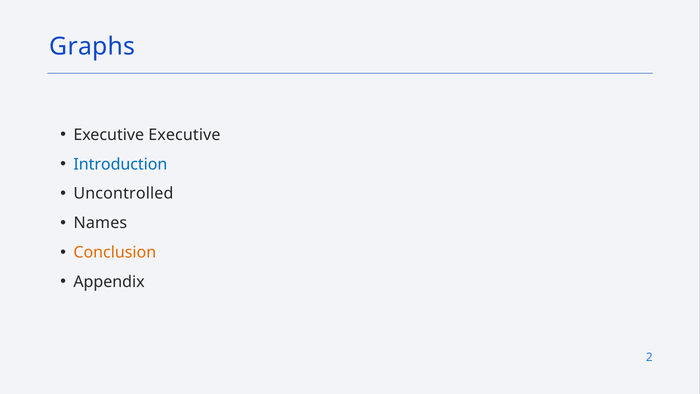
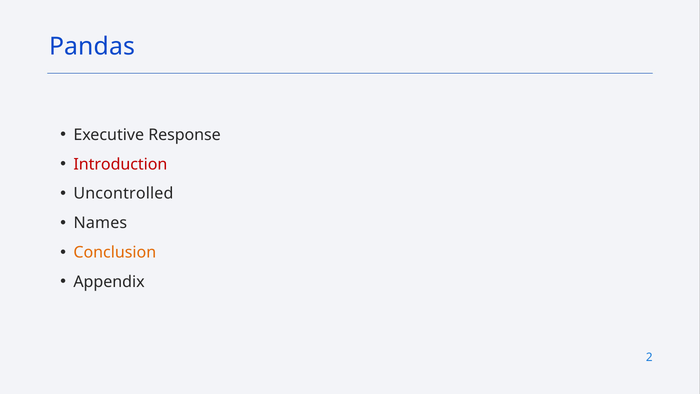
Graphs: Graphs -> Pandas (92, 47)
Executive Executive: Executive -> Response (184, 135)
Introduction colour: blue -> red (120, 164)
